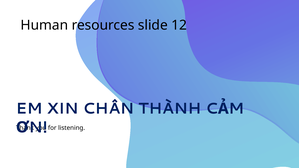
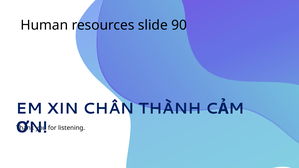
12: 12 -> 90 (179, 25)
